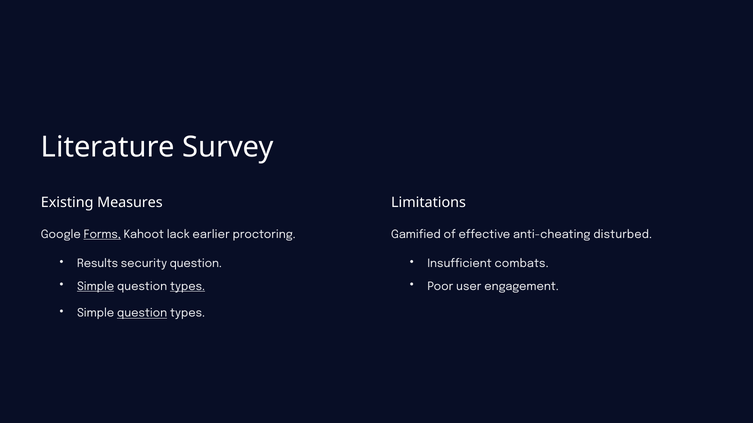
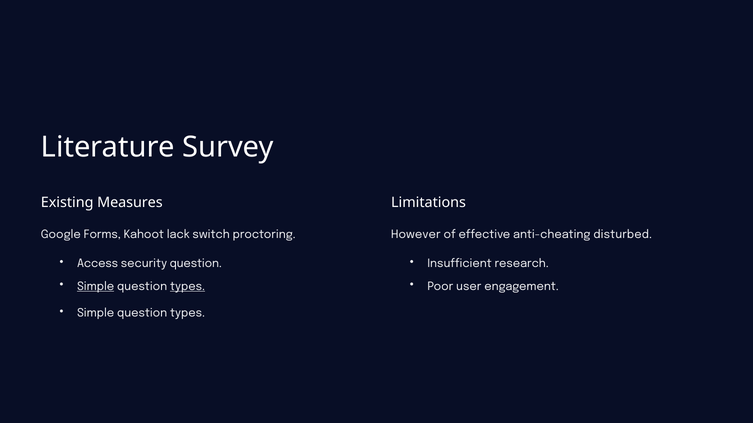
Forms underline: present -> none (102, 235)
earlier: earlier -> switch (211, 235)
Gamified: Gamified -> However (416, 235)
Results: Results -> Access (98, 264)
combats: combats -> research (522, 264)
question underline: present -> none (142, 314)
